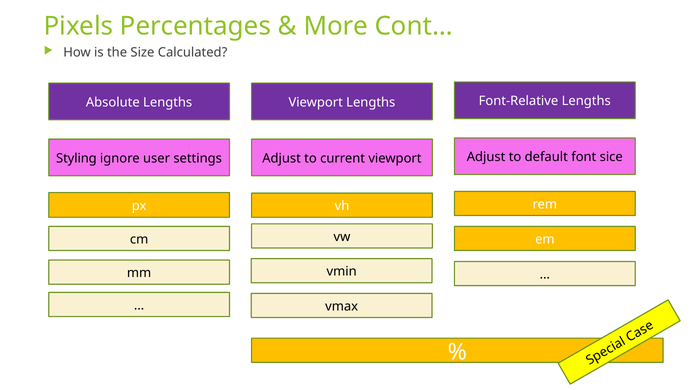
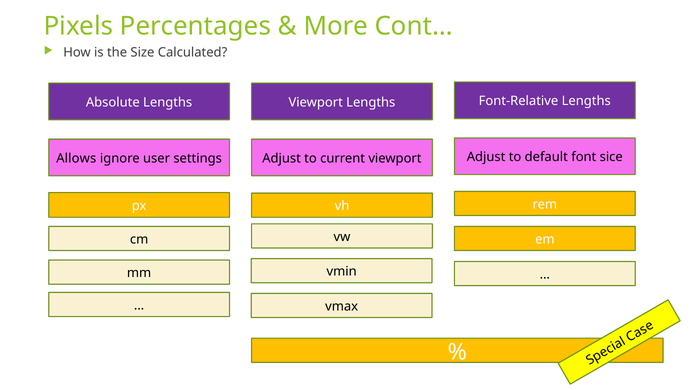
Styling: Styling -> Allows (76, 158)
